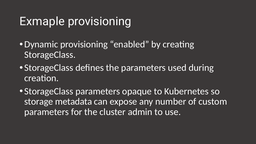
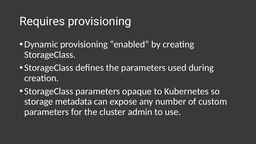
Exmaple: Exmaple -> Requires (42, 22)
